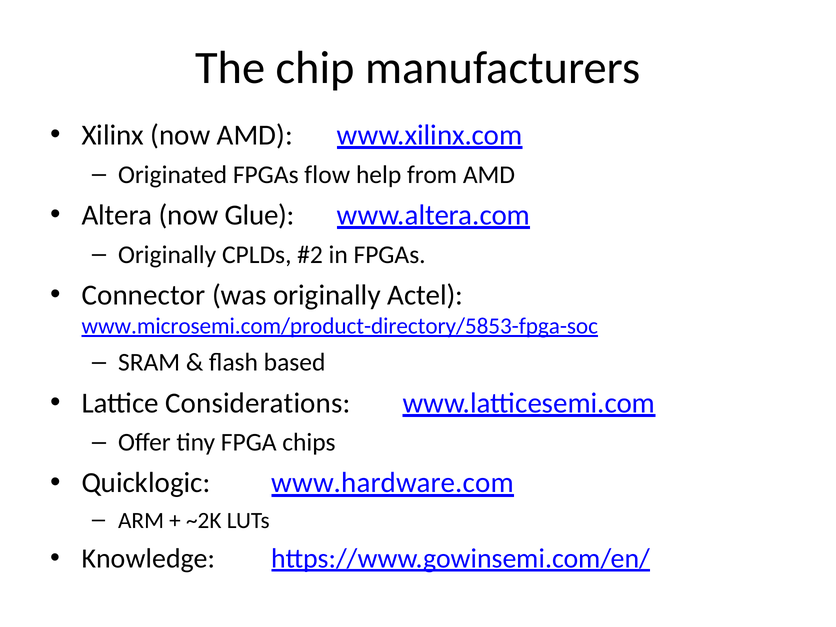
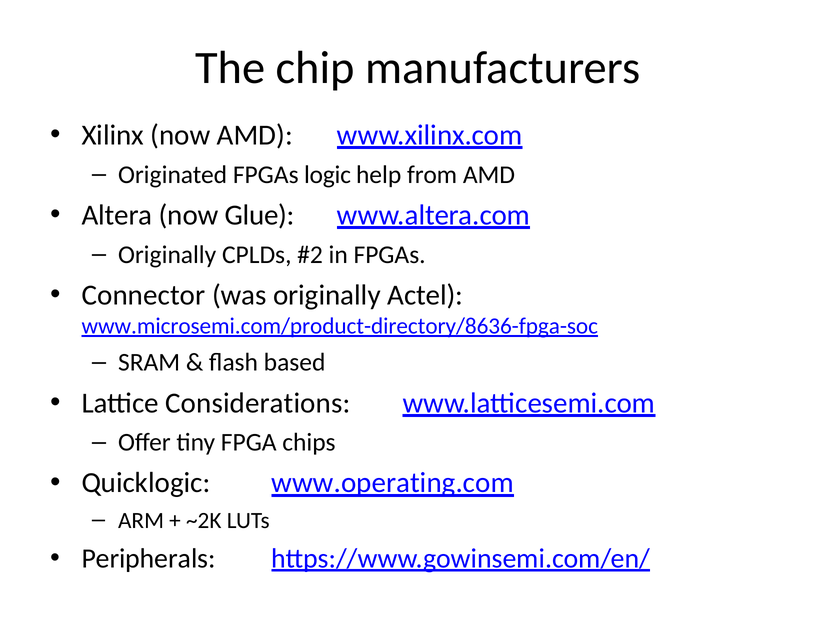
flow: flow -> logic (327, 175)
www.microsemi.com/product-directory/5853-fpga-soc: www.microsemi.com/product-directory/5853-fpga-soc -> www.microsemi.com/product-directory/8636-fpga-soc (340, 326)
www.hardware.com: www.hardware.com -> www.operating.com (393, 483)
Knowledge: Knowledge -> Peripherals (149, 558)
